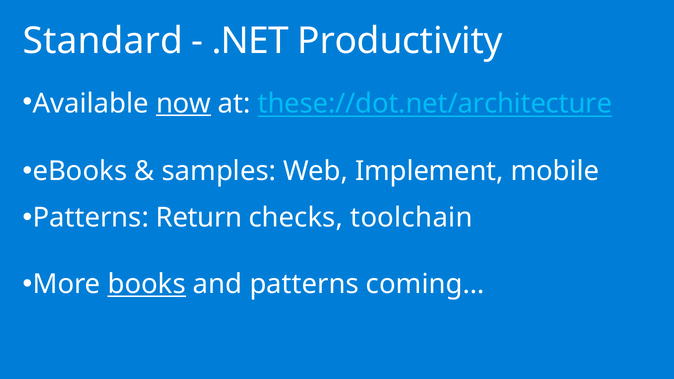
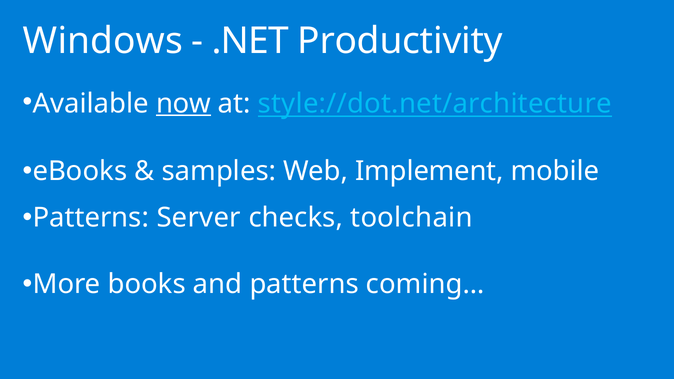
Standard: Standard -> Windows (103, 41)
these://dot.net/architecture: these://dot.net/architecture -> style://dot.net/architecture (435, 104)
Return: Return -> Server (199, 218)
books underline: present -> none (147, 284)
